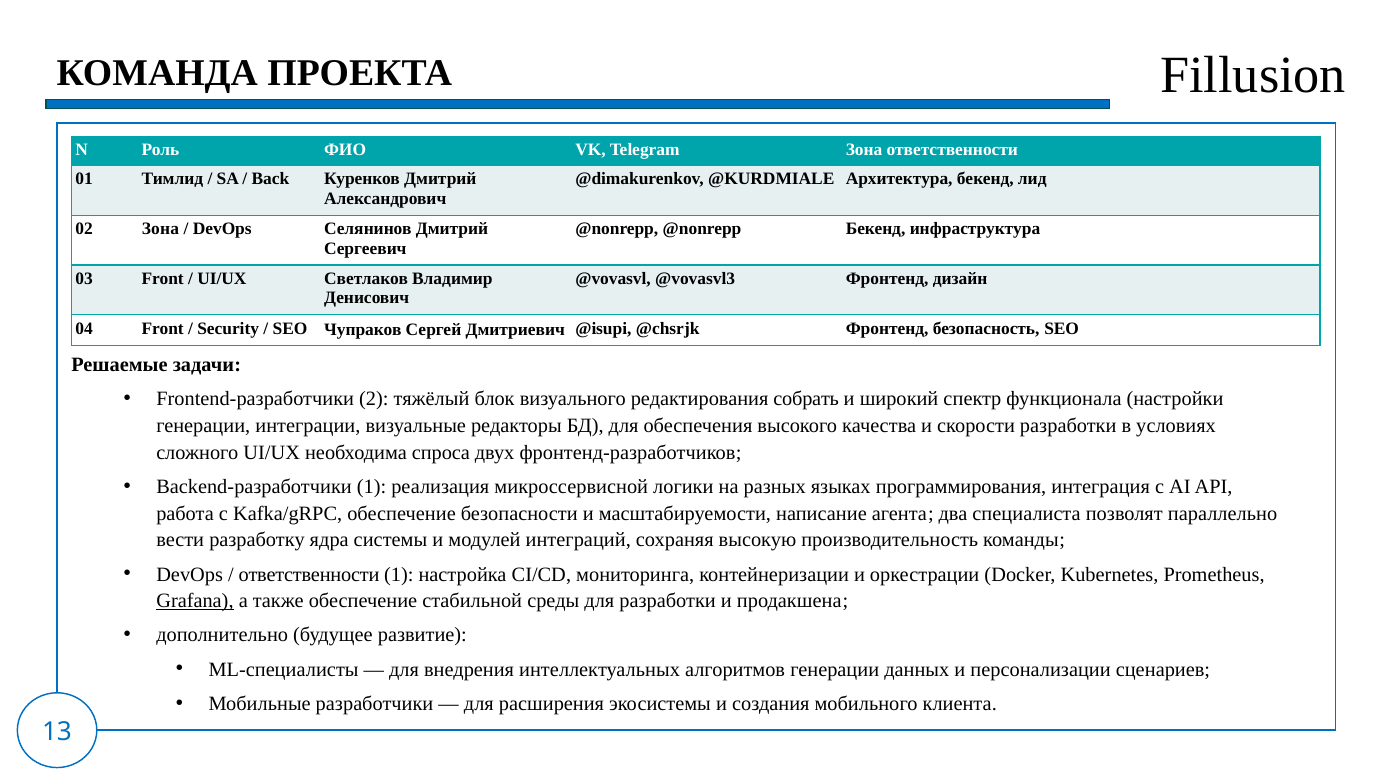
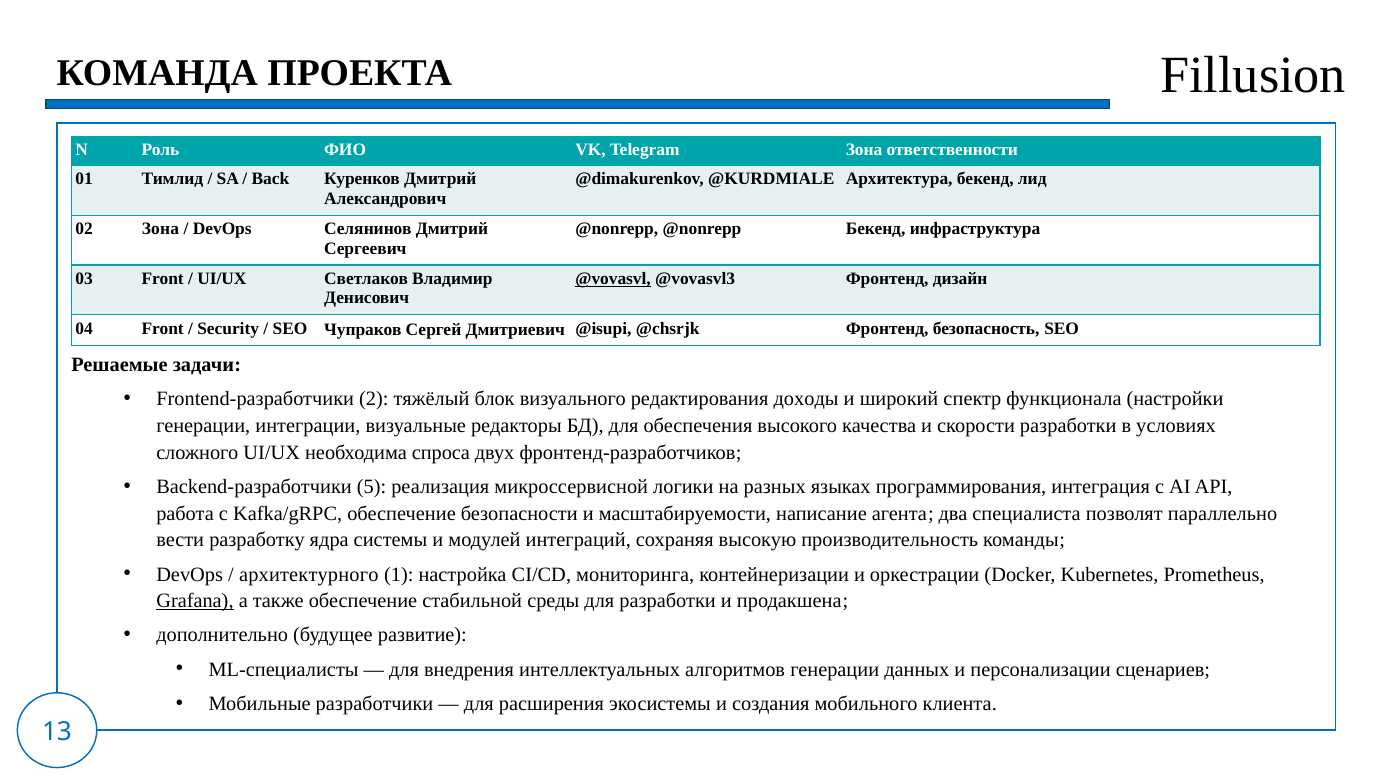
@vovasvl underline: none -> present (613, 279)
собрать: собрать -> доходы (806, 399)
Backend-разработчики 1: 1 -> 5 (372, 487)
ответственности: ответственности -> архитектурного (309, 574)
